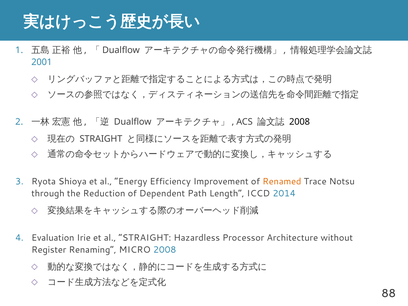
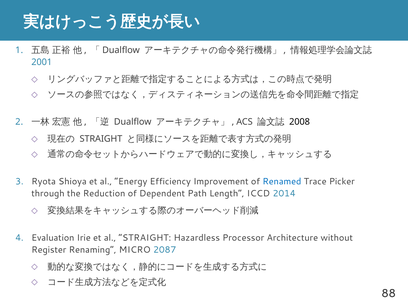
Renamed colour: orange -> blue (282, 182)
Notsu: Notsu -> Picker (342, 182)
MICRO 2008: 2008 -> 2087 (165, 250)
